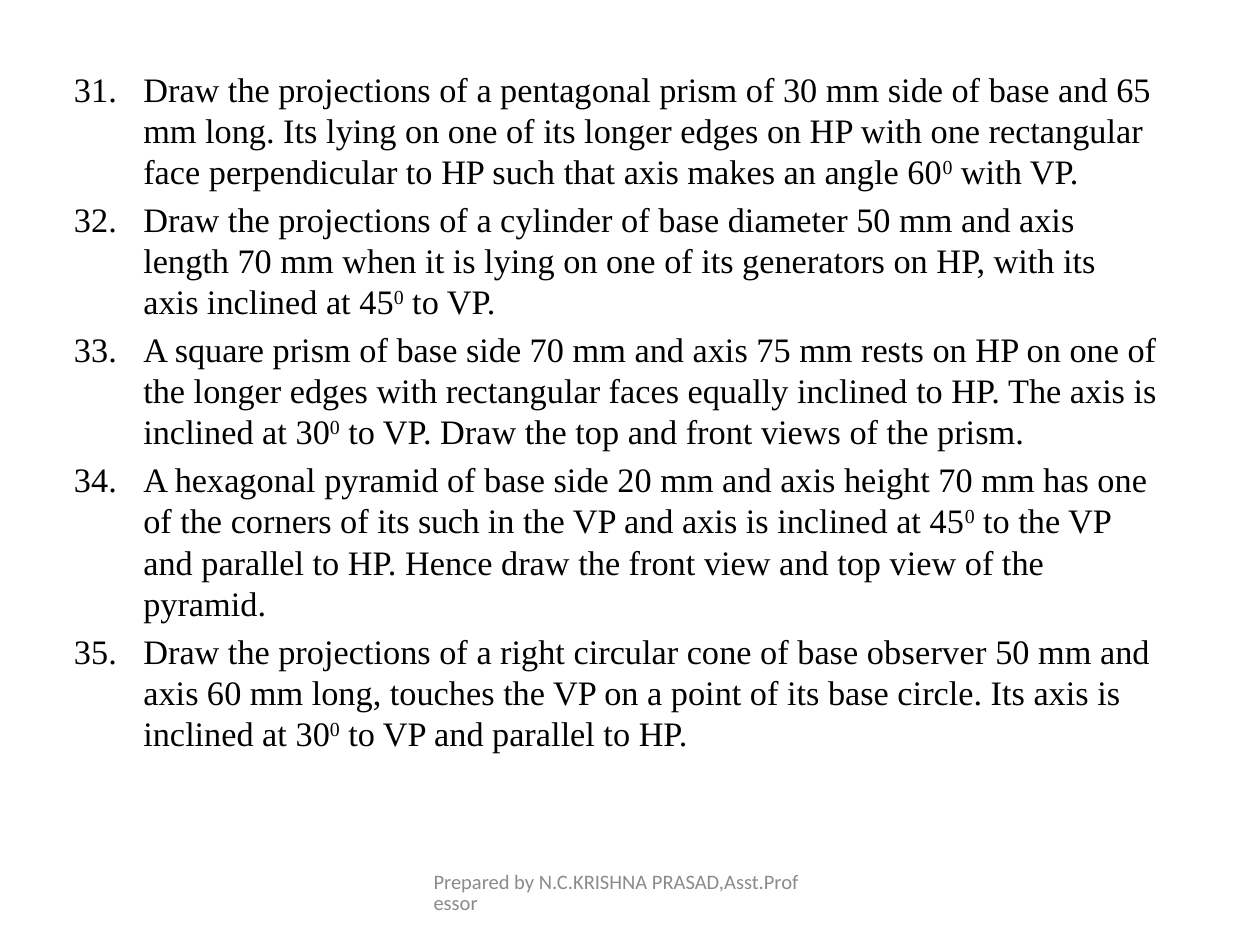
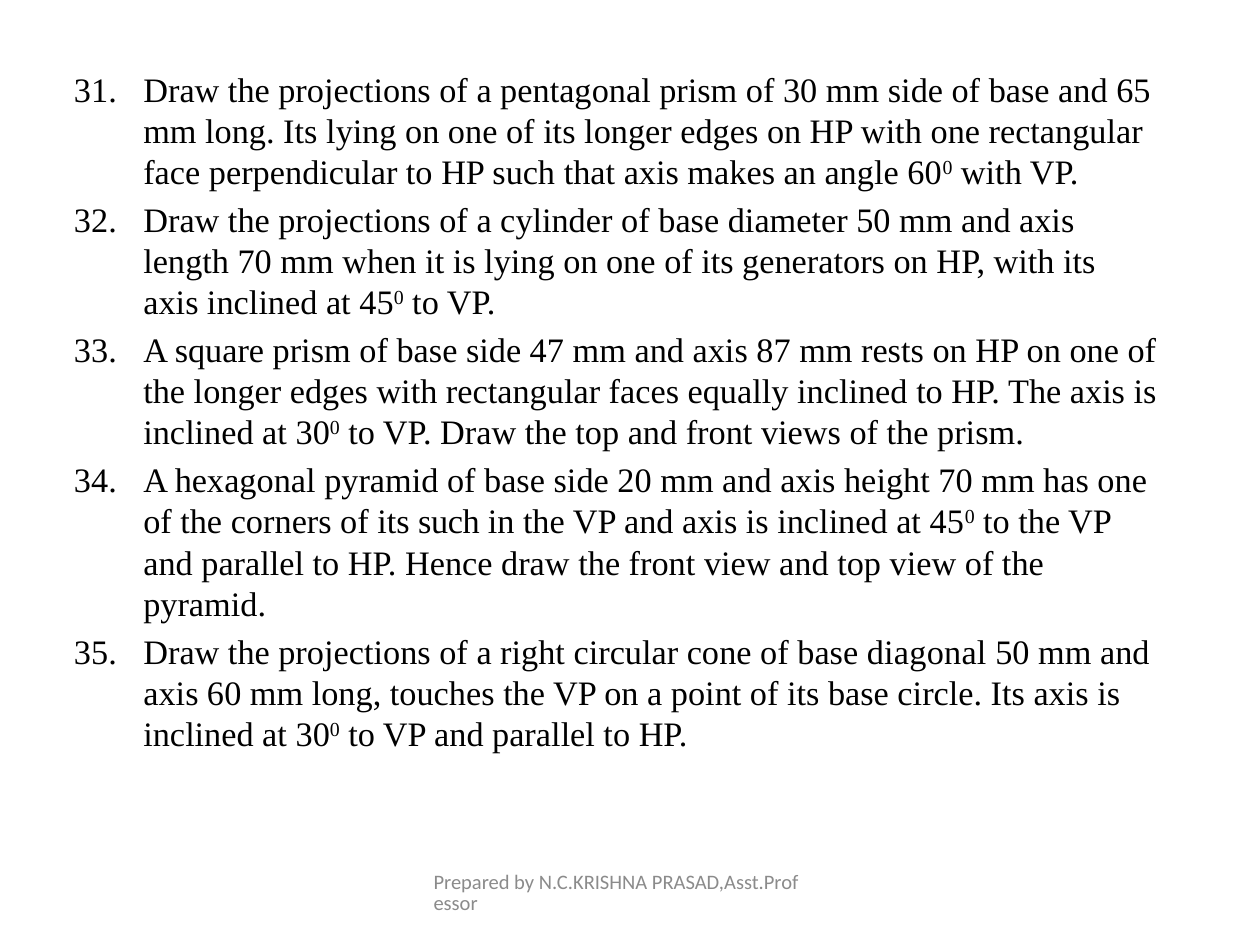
side 70: 70 -> 47 (547, 351)
75: 75 -> 87 (773, 351)
observer: observer -> diagonal (927, 653)
